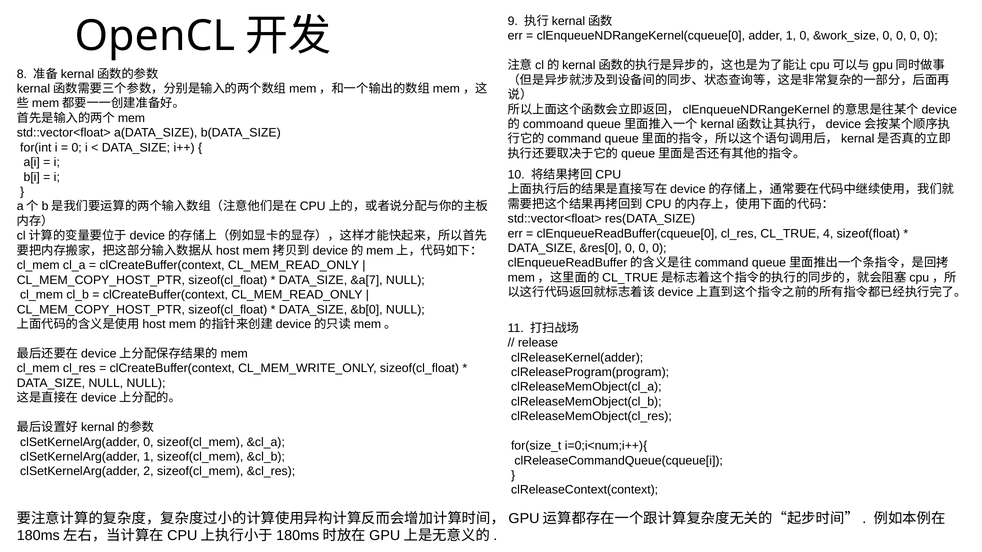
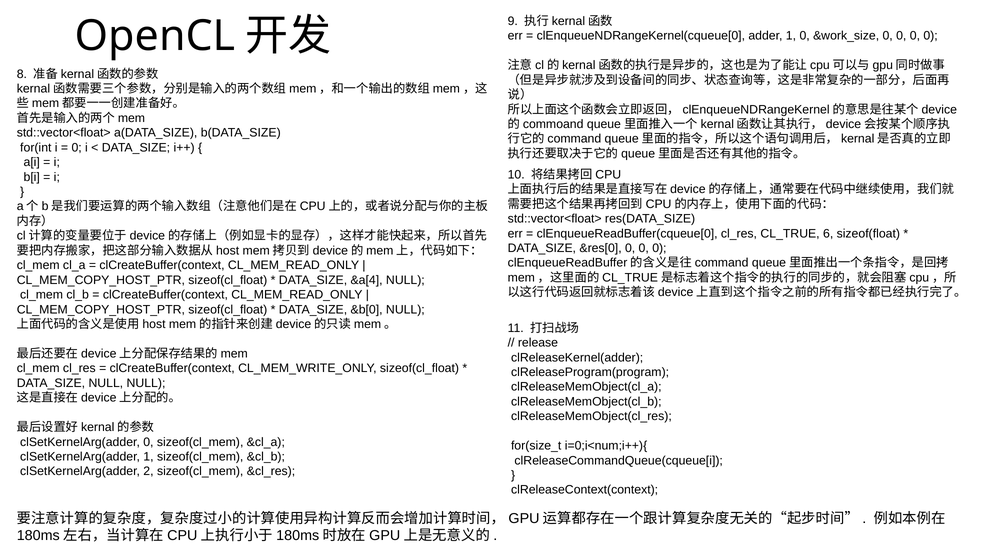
4: 4 -> 6 (828, 234)
&a[7: &a[7 -> &a[4 (367, 280)
